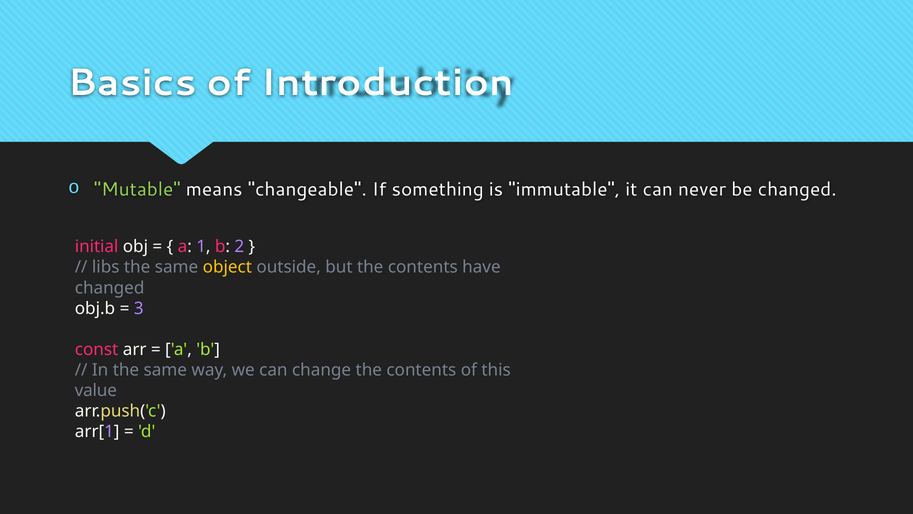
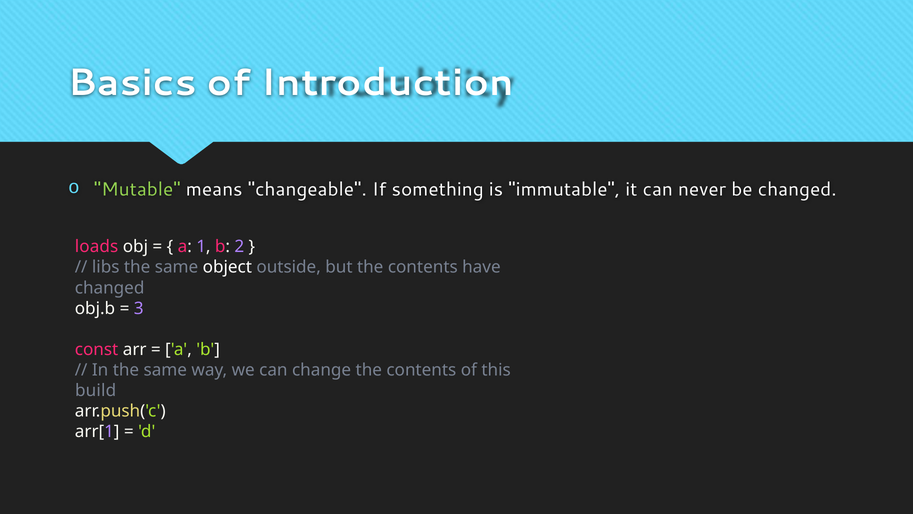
initial: initial -> loads (97, 247)
object colour: yellow -> white (227, 267)
value: value -> build (96, 390)
